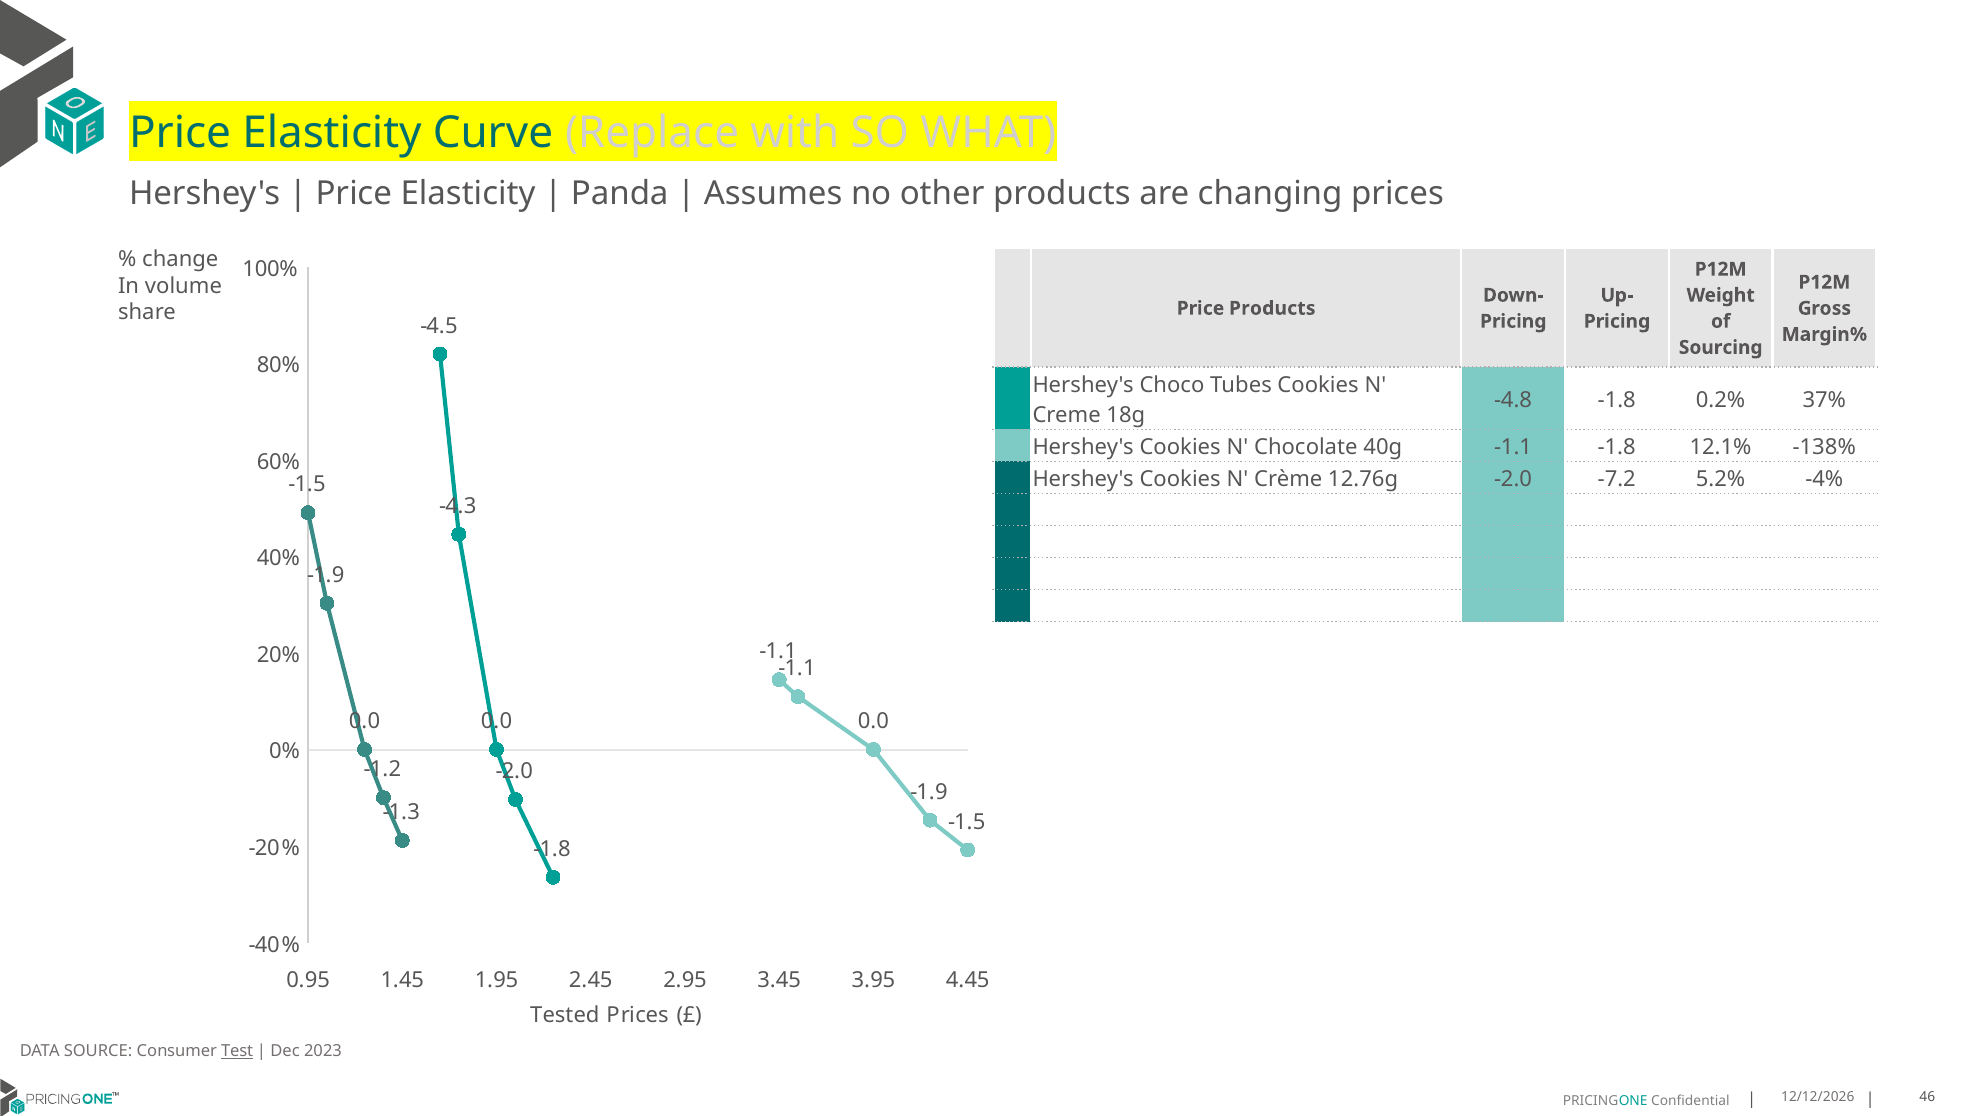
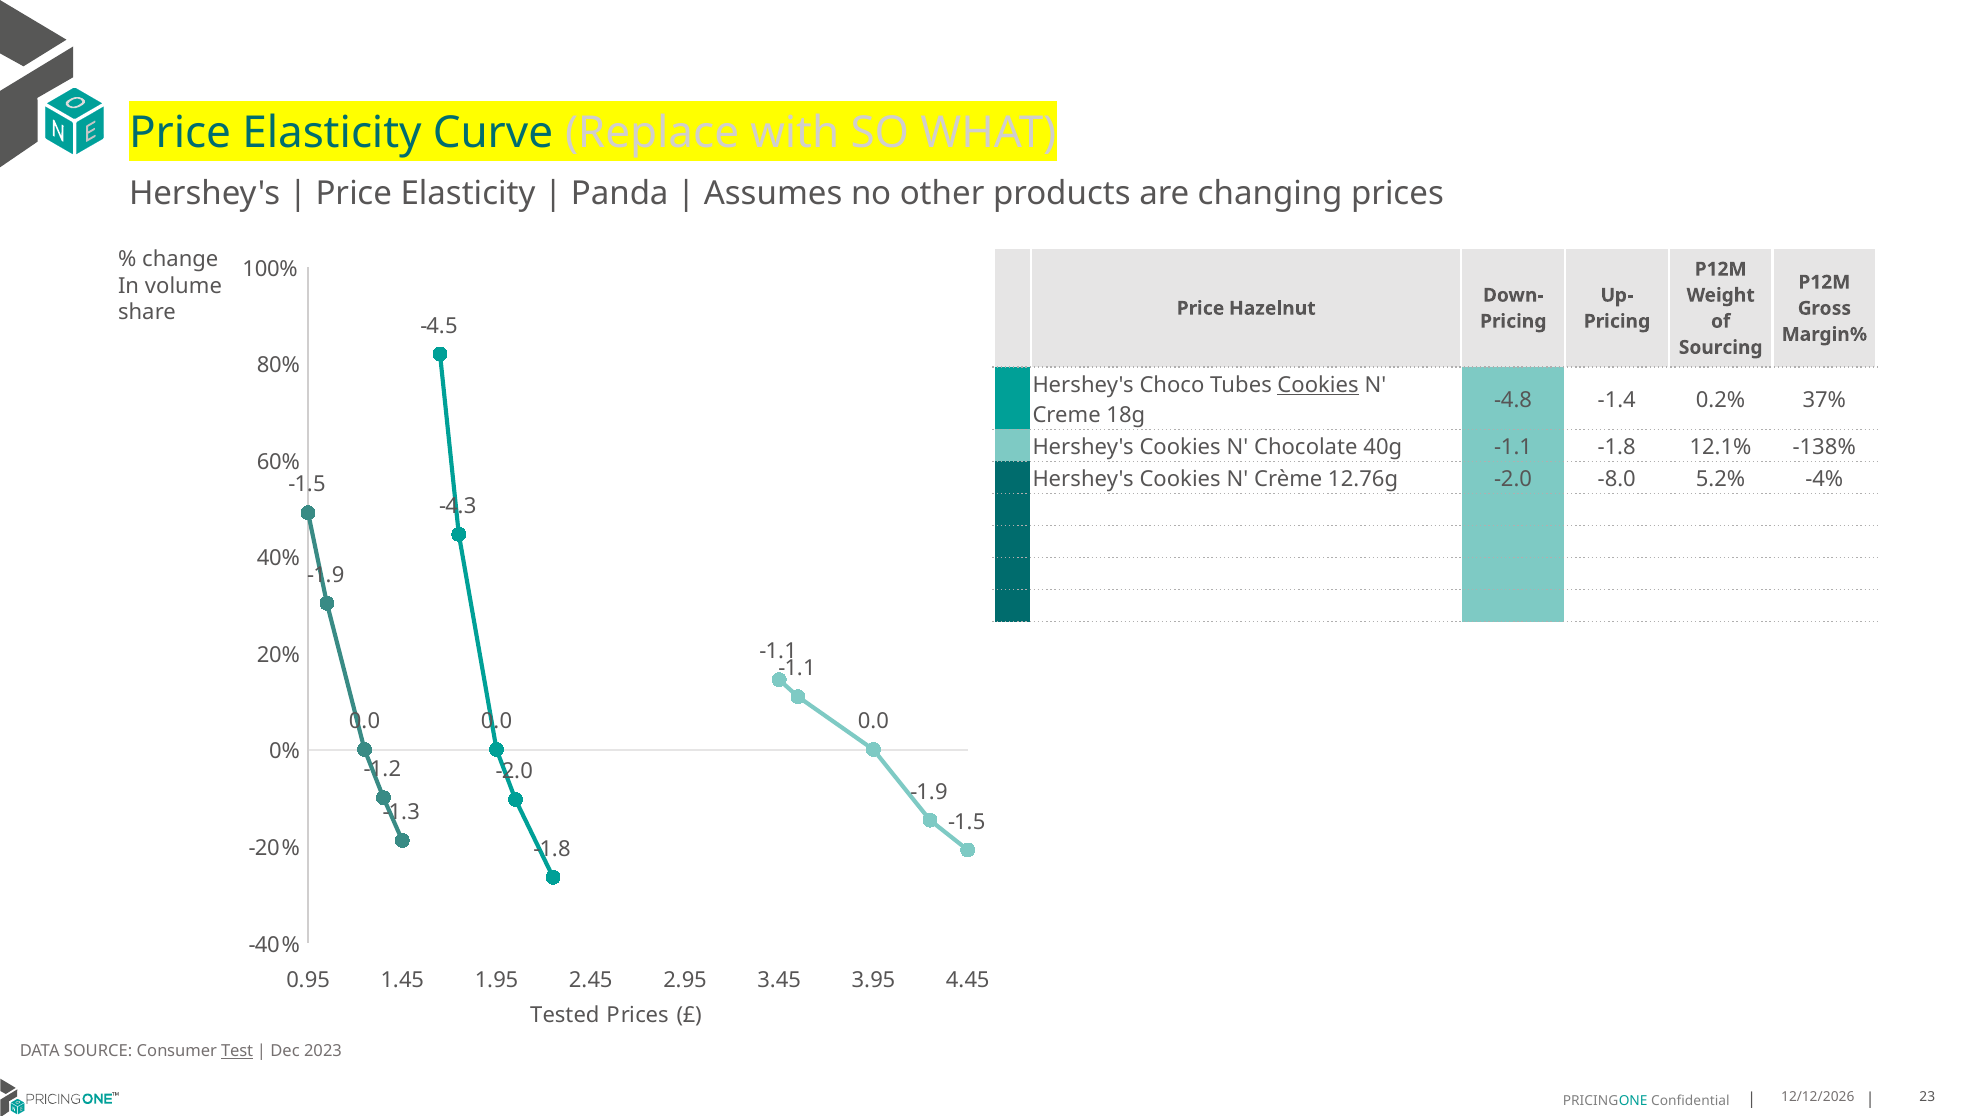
Price Products: Products -> Hazelnut (1272, 308)
Cookies underline: none -> present (1318, 385)
-4.8 -1.8: -1.8 -> -1.4 (1617, 400)
-7.2: -7.2 -> -8.0 (1617, 479)
46: 46 -> 23 (1927, 1097)
